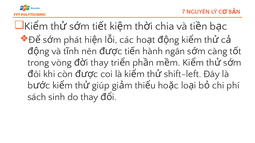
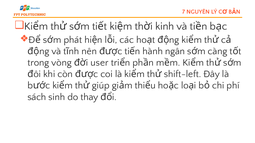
chia: chia -> kinh (165, 26)
thay: thay -> user (100, 63)
